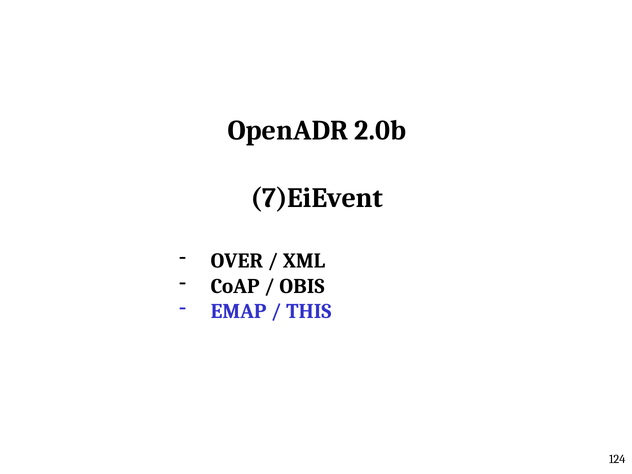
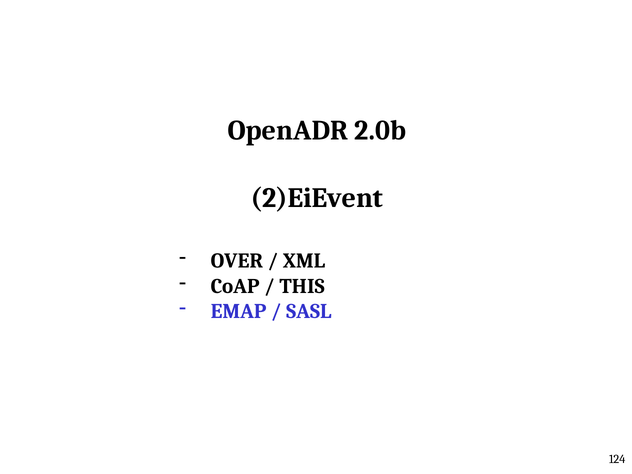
7)EiEvent: 7)EiEvent -> 2)EiEvent (317, 198)
OBIS: OBIS -> THIS (302, 286)
THIS: THIS -> SASL (309, 311)
